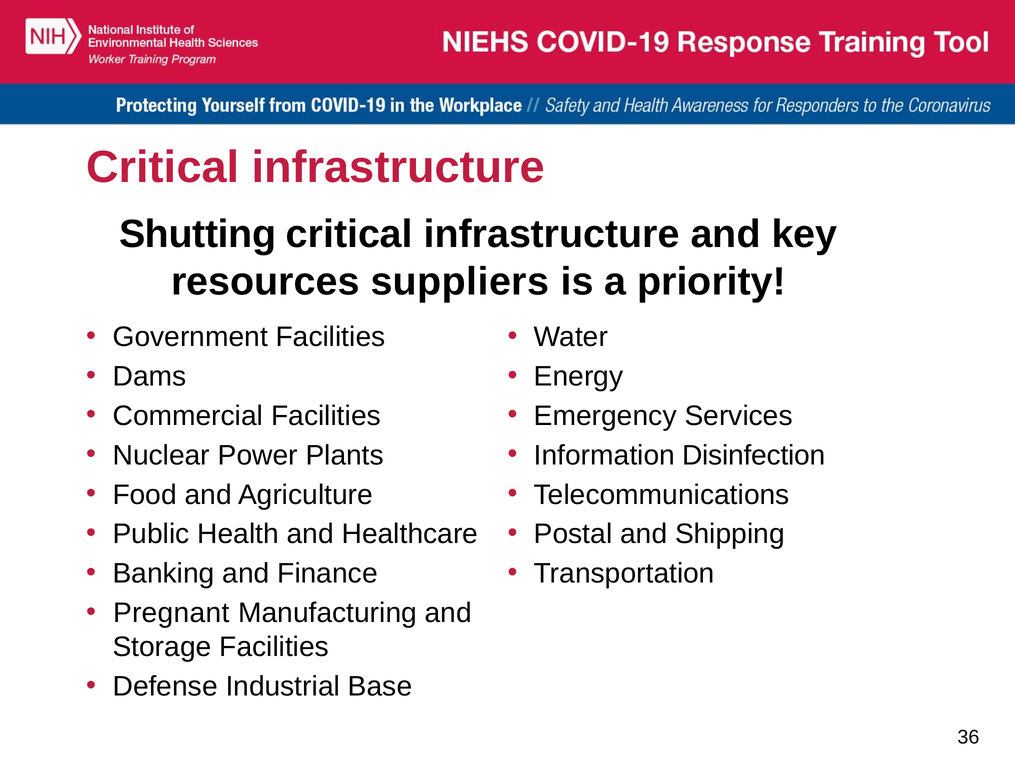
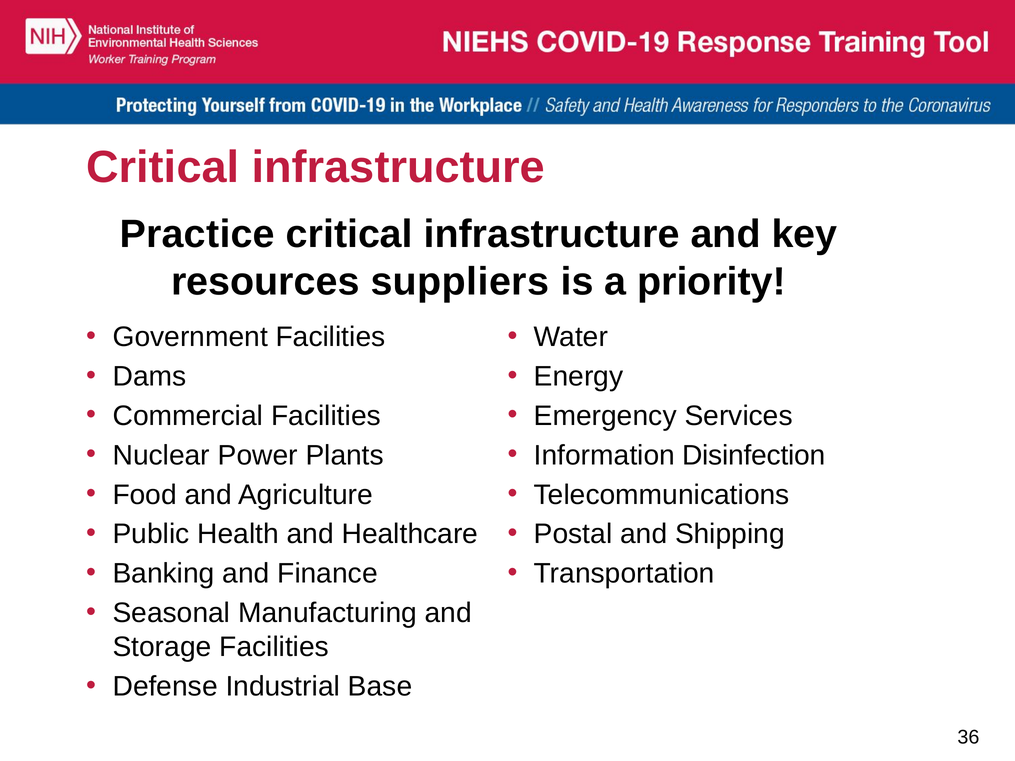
Shutting: Shutting -> Practice (197, 234)
Pregnant: Pregnant -> Seasonal (171, 613)
